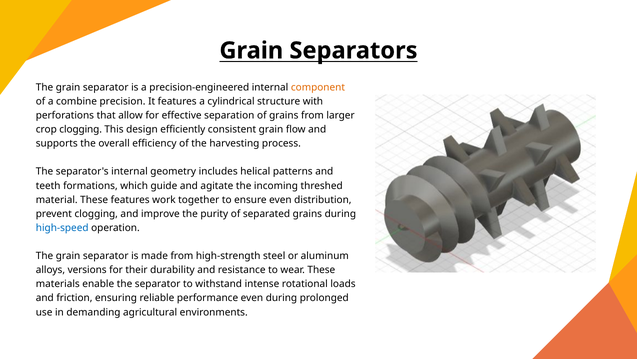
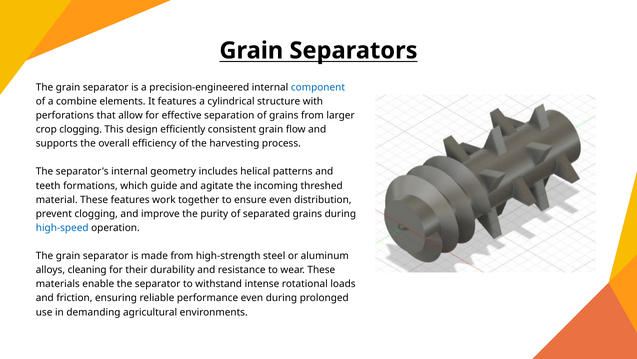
component colour: orange -> blue (318, 87)
precision: precision -> elements (123, 101)
versions: versions -> cleaning (87, 270)
